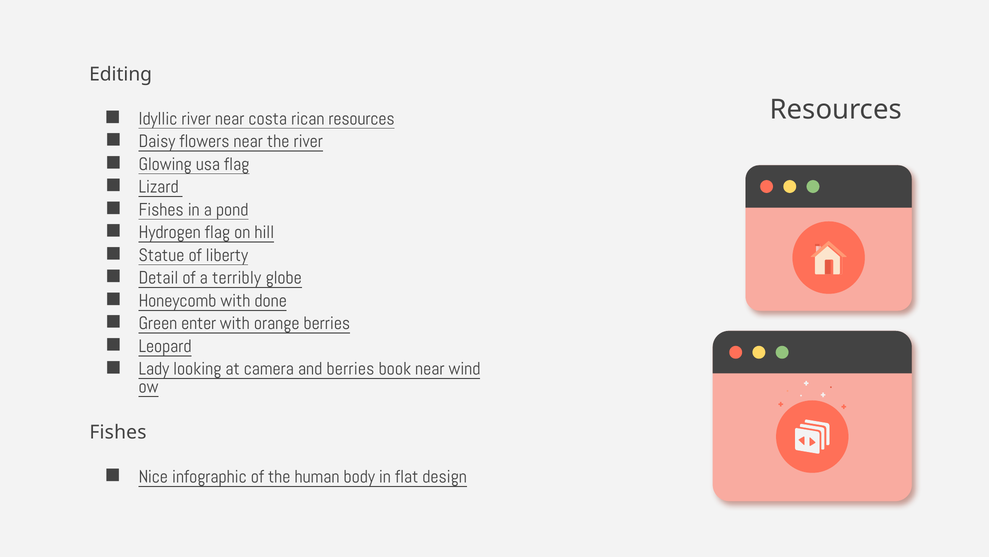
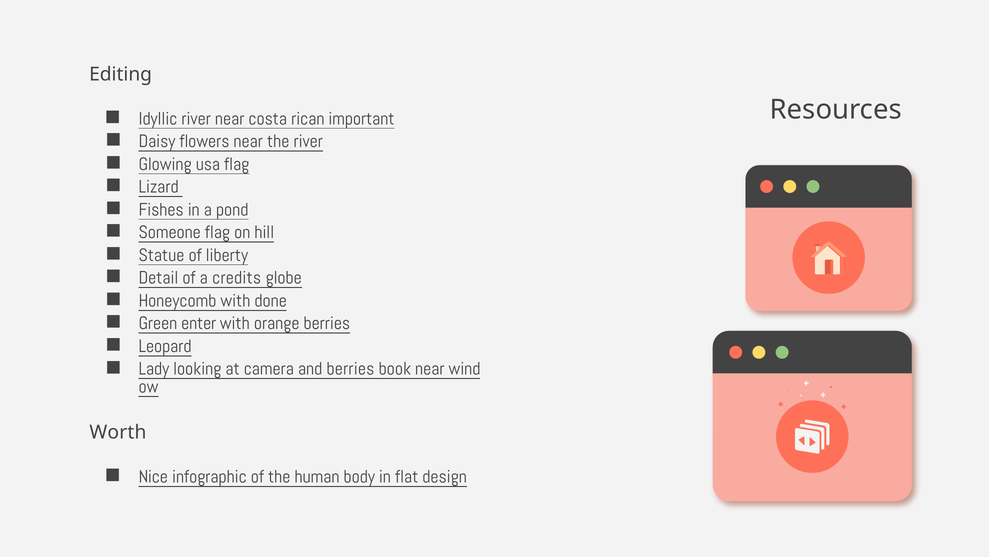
rican resources: resources -> important (361, 118)
Hydrogen: Hydrogen -> Someone (170, 232)
terribly: terribly -> credits (237, 278)
Fishes: Fishes -> Worth (118, 432)
